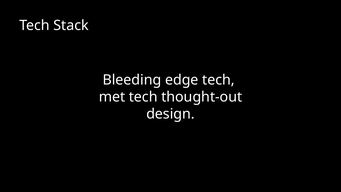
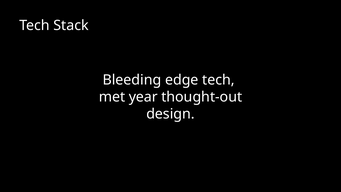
met tech: tech -> year (143, 97)
